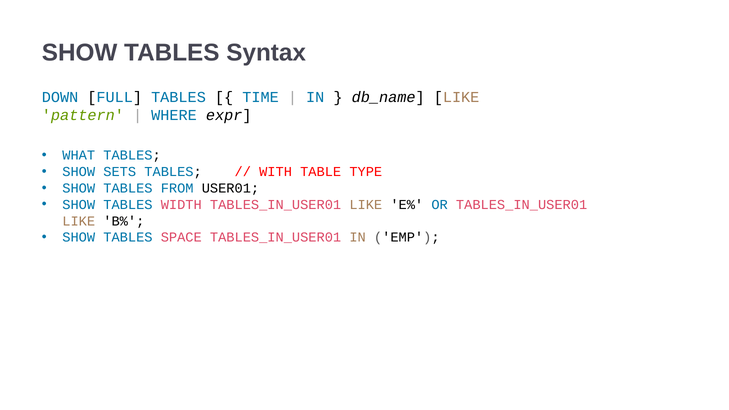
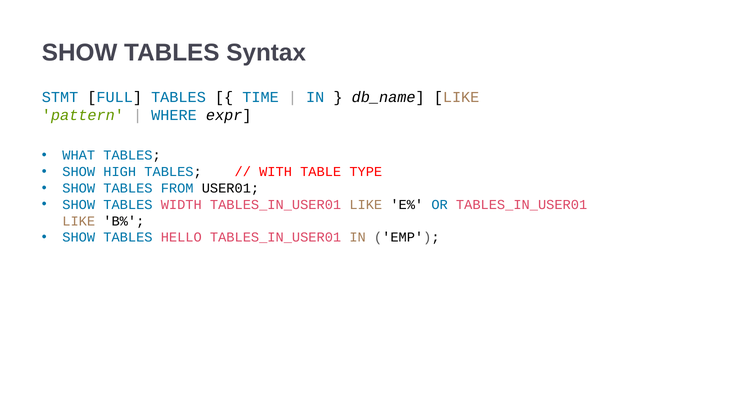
DOWN: DOWN -> STMT (60, 97)
SETS: SETS -> HIGH (120, 172)
SPACE: SPACE -> HELLO (181, 237)
